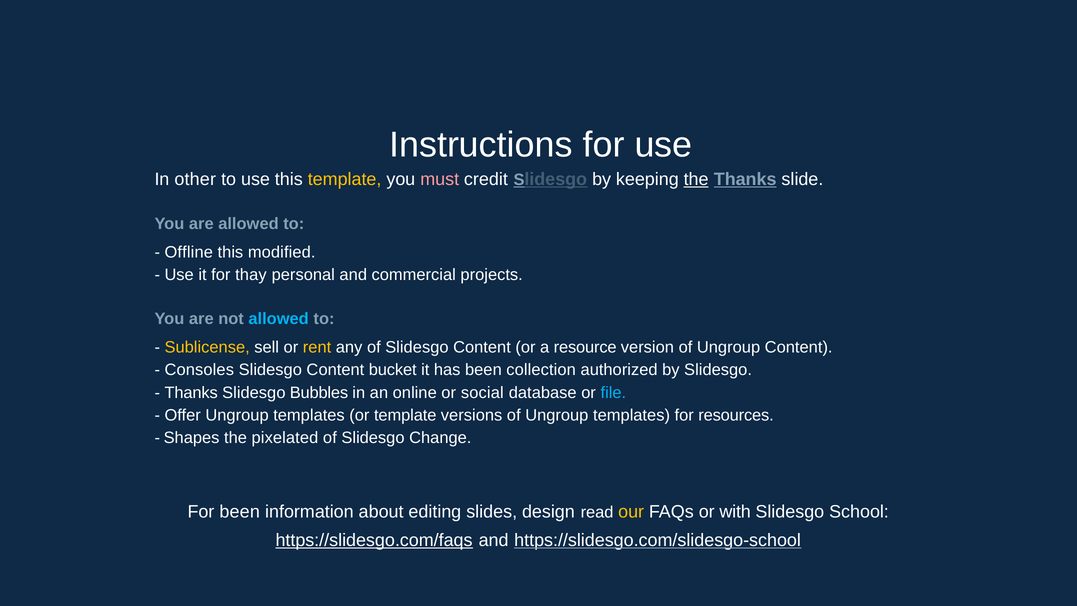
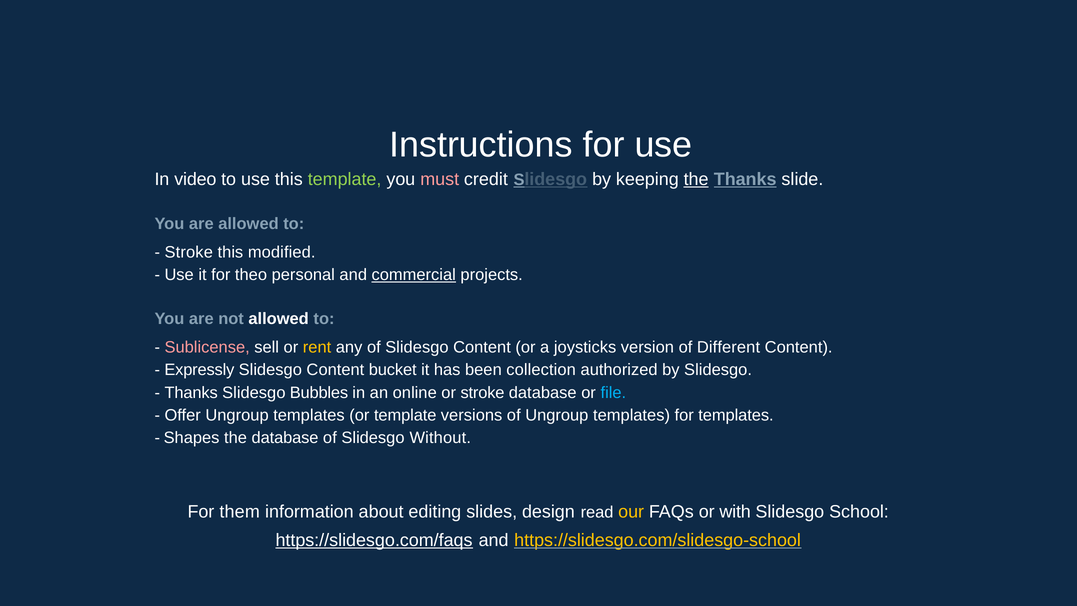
other: other -> video (195, 179)
template colour: yellow -> light green (345, 179)
Offline: Offline -> Stroke (189, 252)
thay: thay -> theo (251, 275)
commercial underline: none -> present (414, 275)
allowed colour: light blue -> white (279, 319)
Sublicense colour: yellow -> pink (207, 347)
resource: resource -> joysticks (585, 347)
version of Ungroup: Ungroup -> Different (728, 347)
Consoles: Consoles -> Expressly (199, 370)
or social: social -> stroke (482, 393)
for resources: resources -> templates (736, 415)
the pixelated: pixelated -> database (285, 438)
Change: Change -> Without (440, 438)
For been: been -> them (240, 512)
https://slidesgo.com/slidesgo-school colour: white -> yellow (658, 540)
